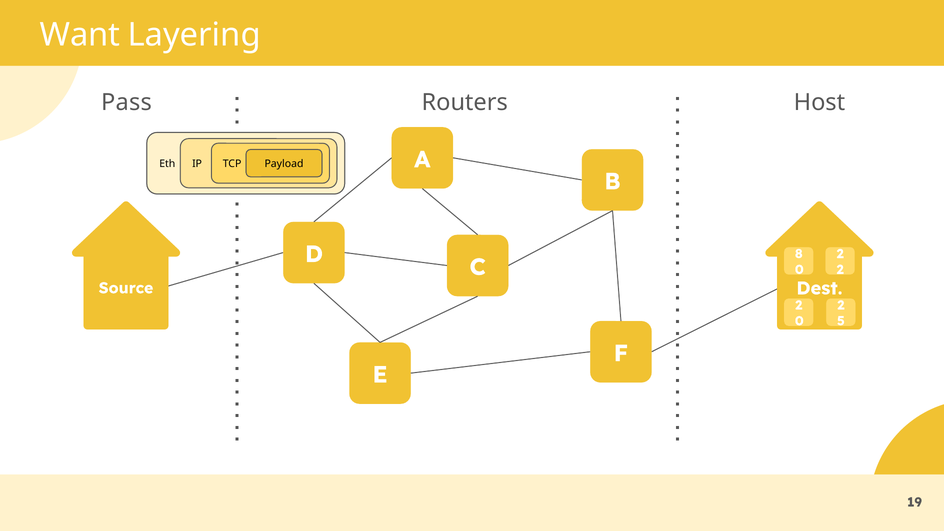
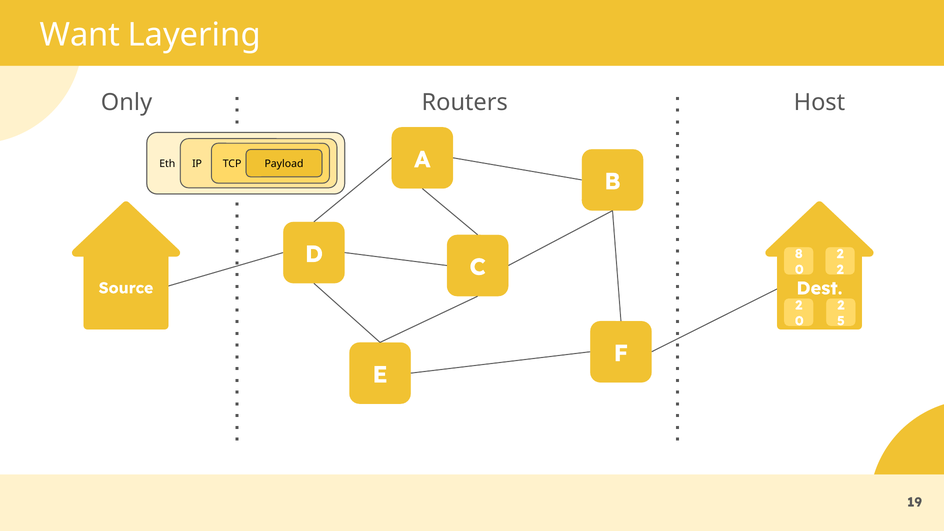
Pass: Pass -> Only (127, 102)
